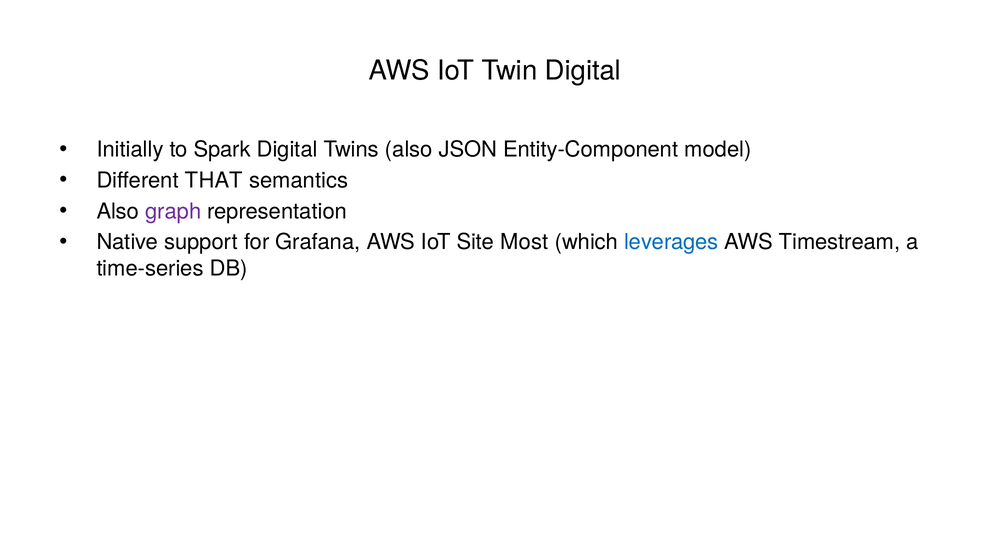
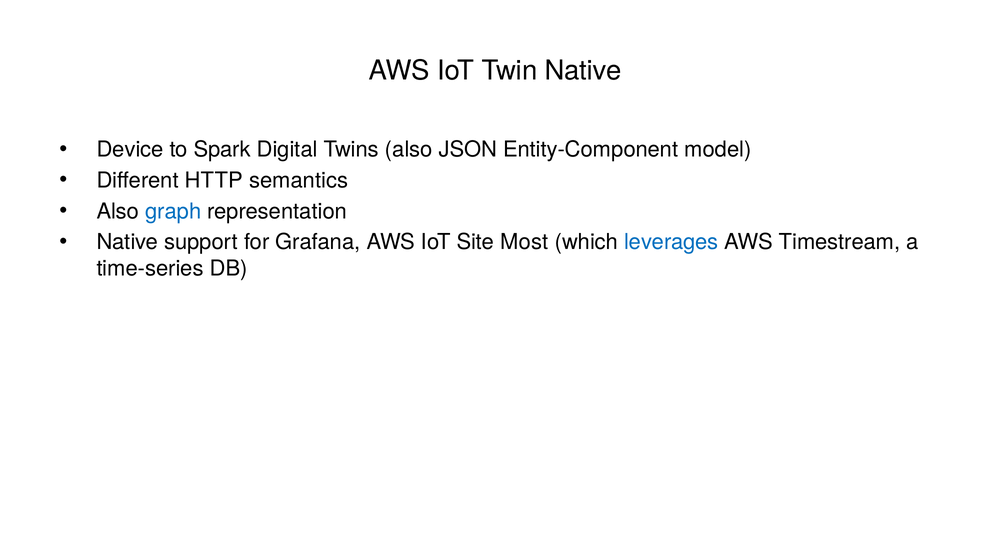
Twin Digital: Digital -> Native (583, 71)
Initially: Initially -> Device (130, 150)
THAT: THAT -> HTTP (214, 180)
graph colour: purple -> blue (173, 211)
